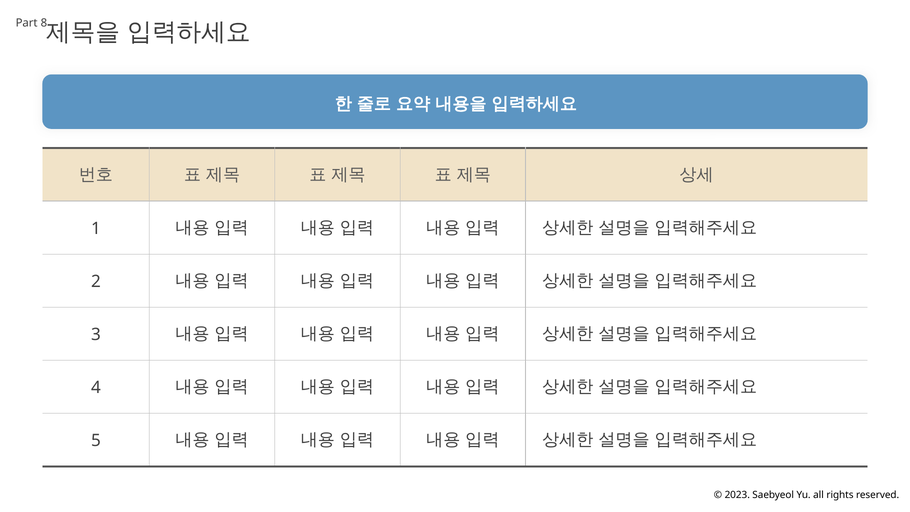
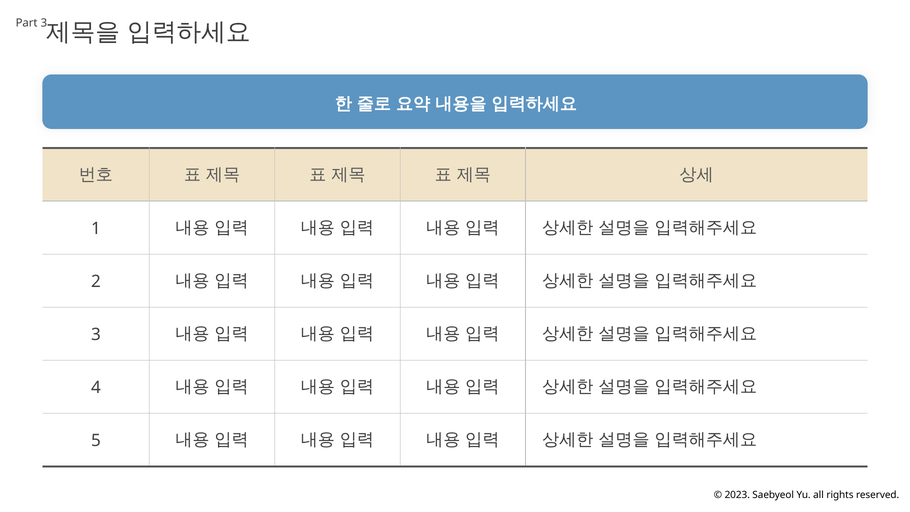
Part 8: 8 -> 3 (44, 23)
